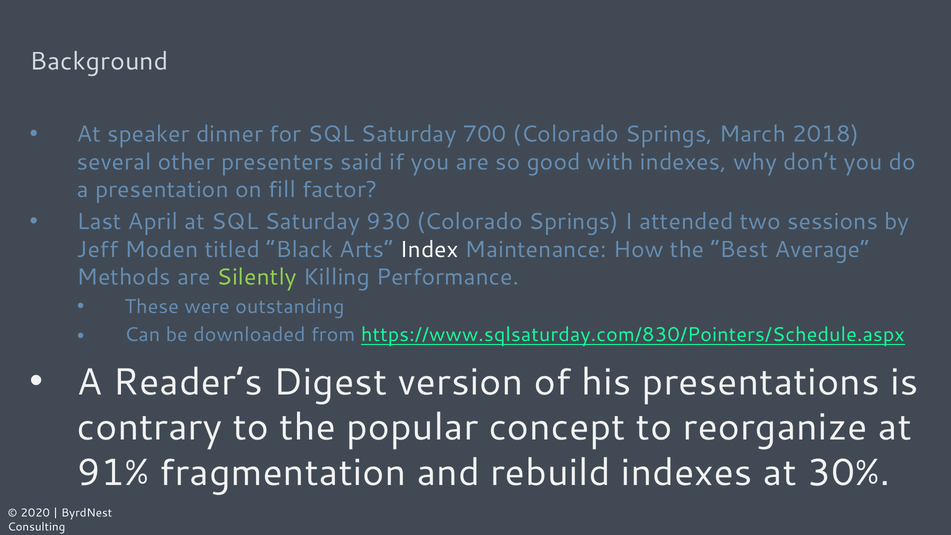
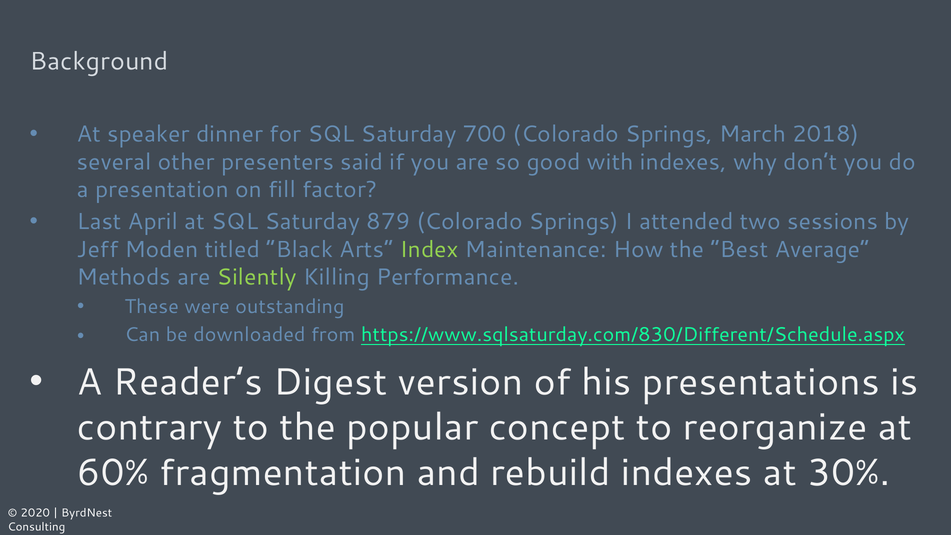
930: 930 -> 879 (388, 222)
Index colour: white -> light green (429, 249)
https://www.sqlsaturday.com/830/Pointers/Schedule.aspx: https://www.sqlsaturday.com/830/Pointers/Schedule.aspx -> https://www.sqlsaturday.com/830/Different/Schedule.aspx (633, 334)
91%: 91% -> 60% (113, 473)
